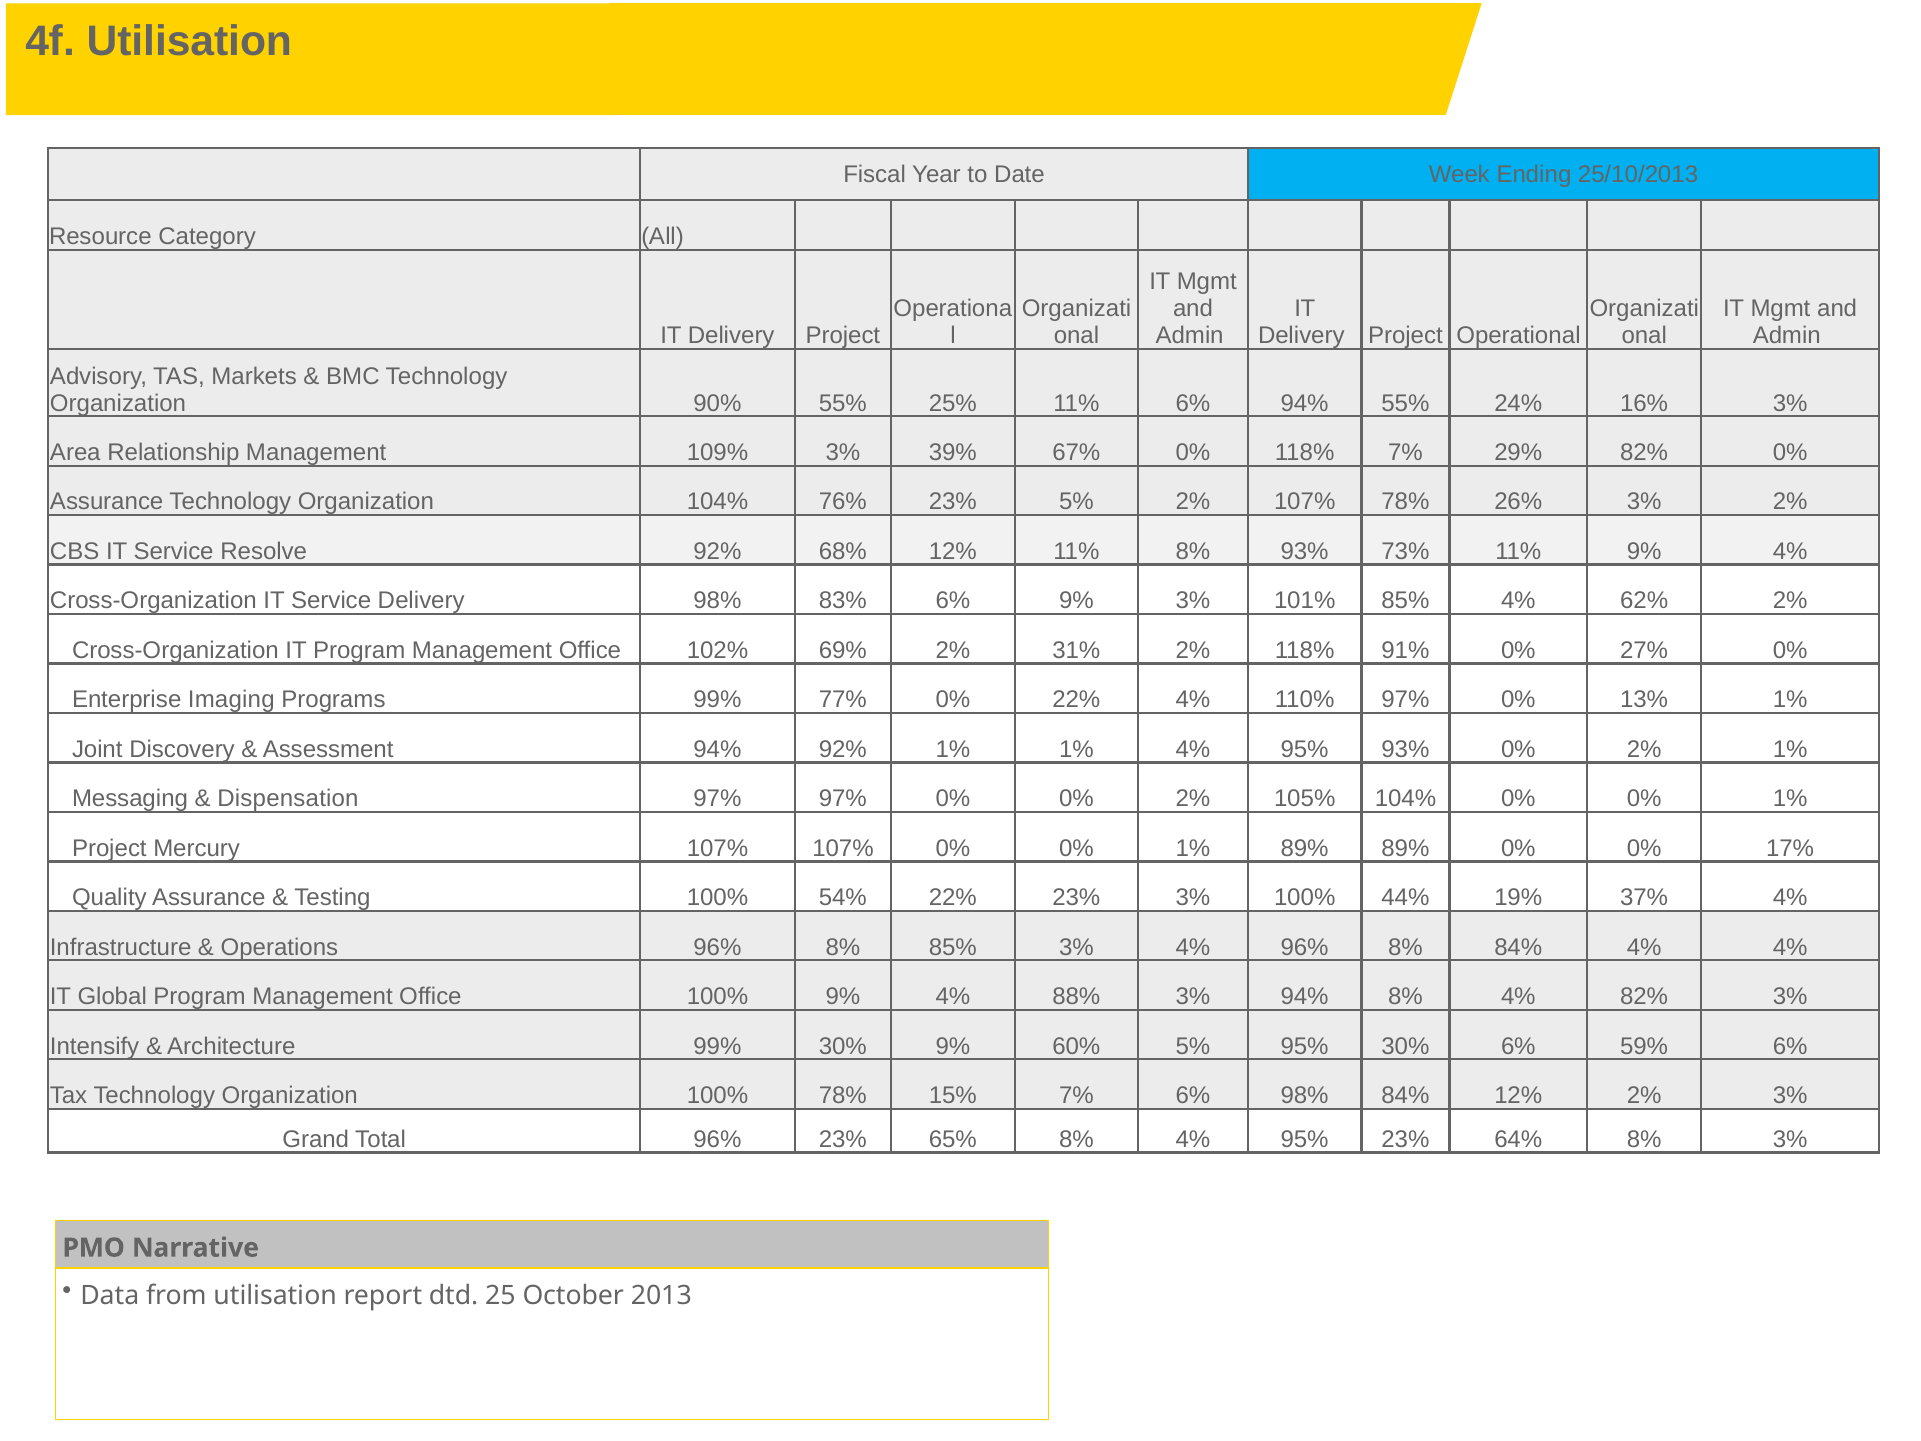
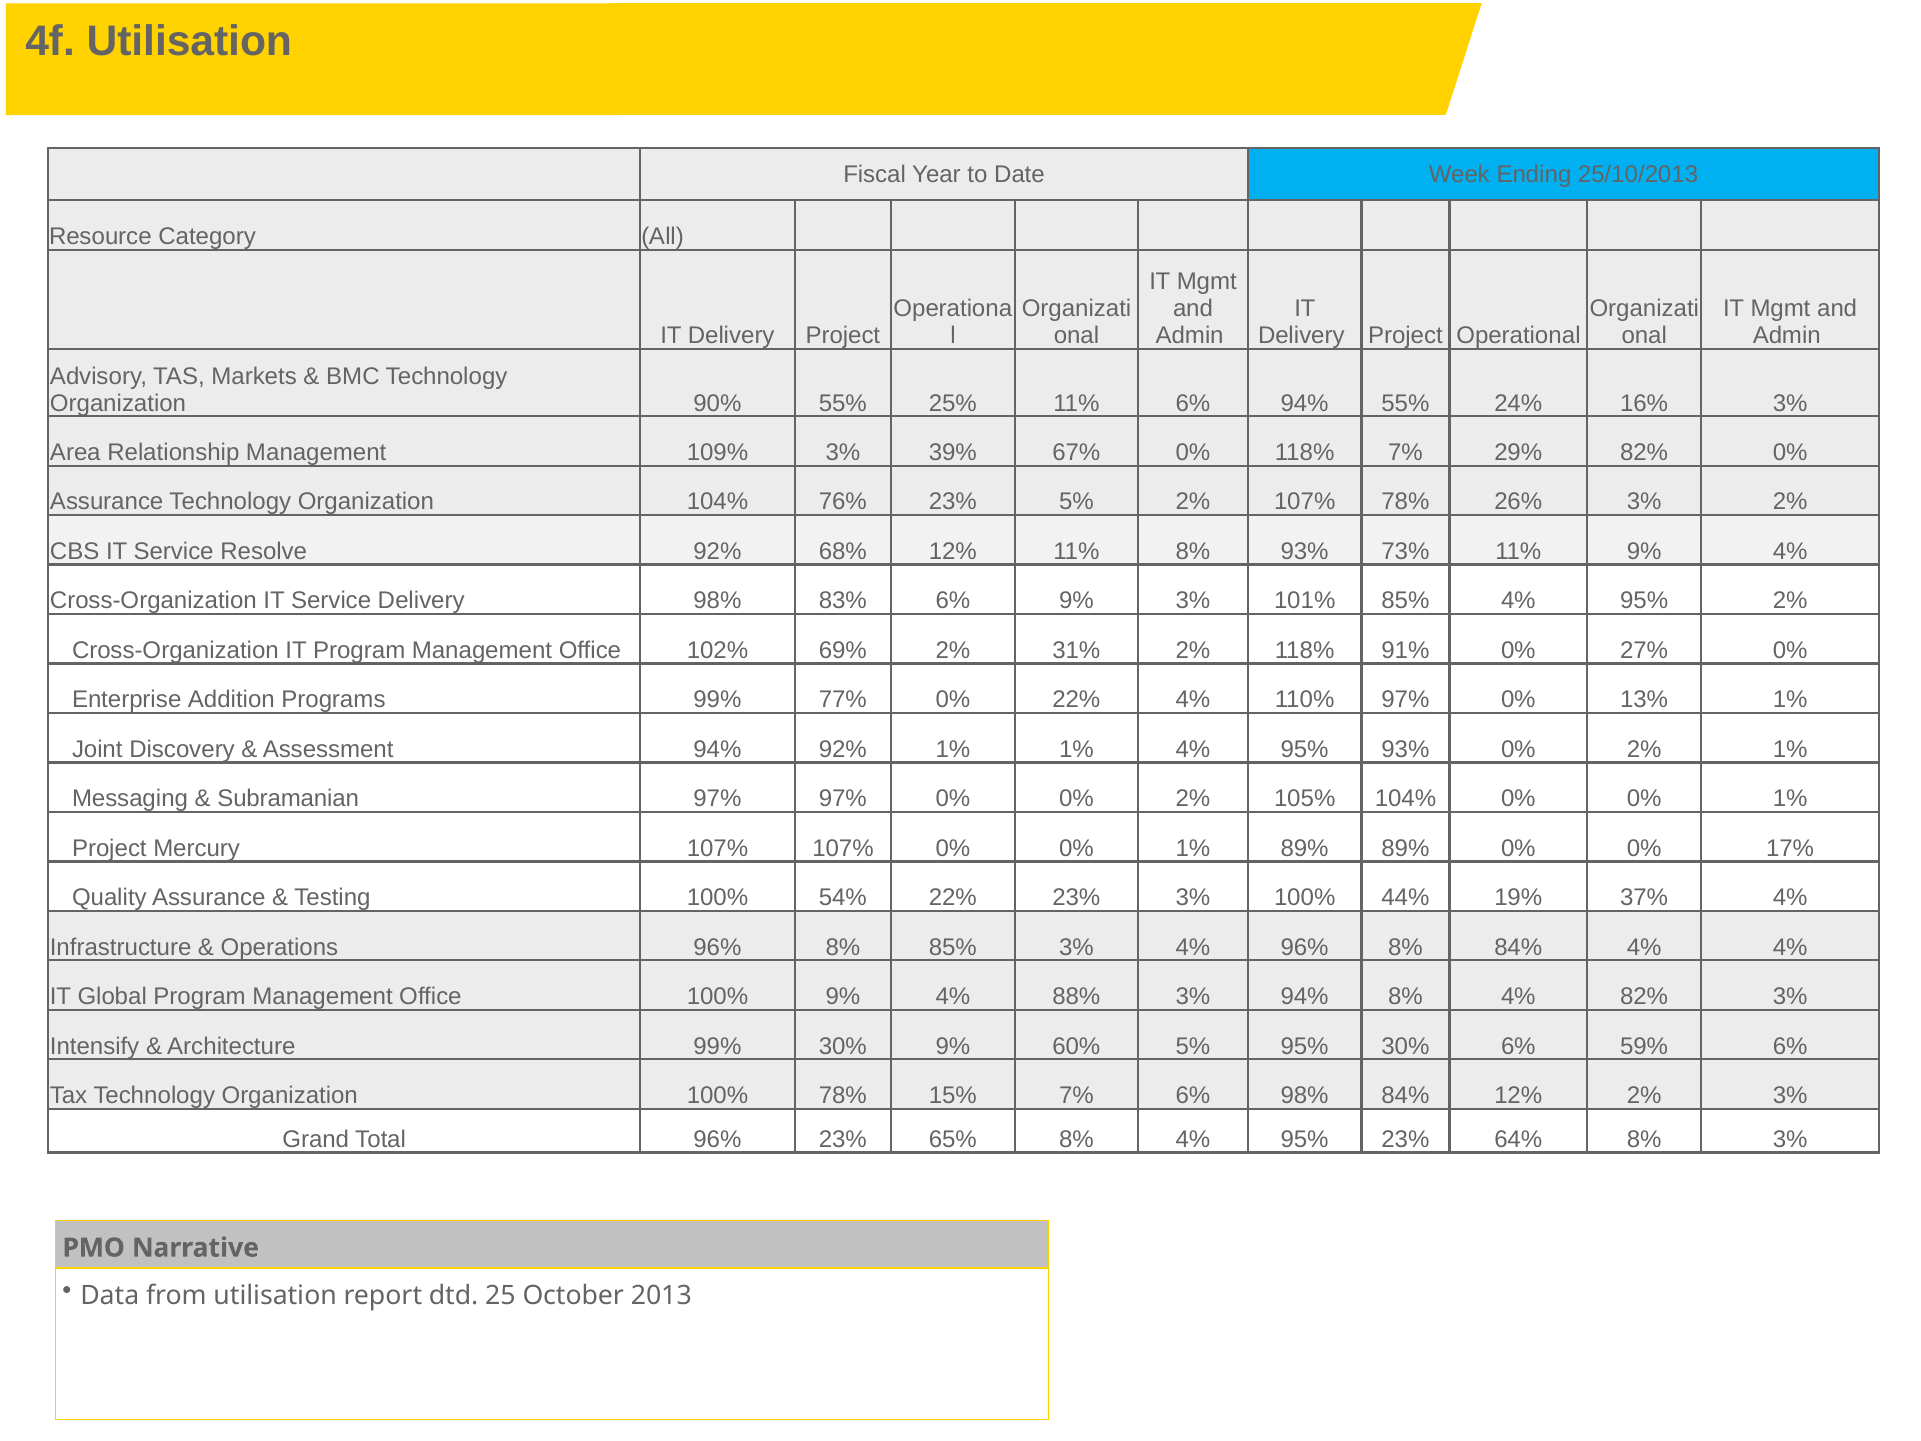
85% 4% 62%: 62% -> 95% (1644, 601)
Imaging: Imaging -> Addition (231, 700)
Dispensation: Dispensation -> Subramanian (288, 799)
